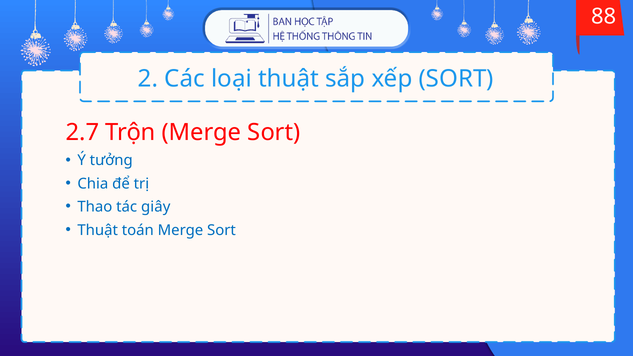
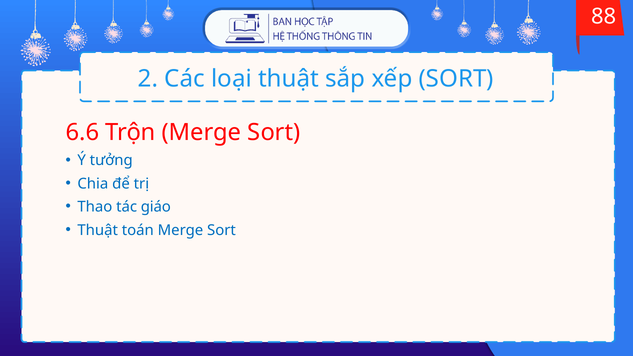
2.7: 2.7 -> 6.6 (82, 133)
giây: giây -> giáo (156, 207)
